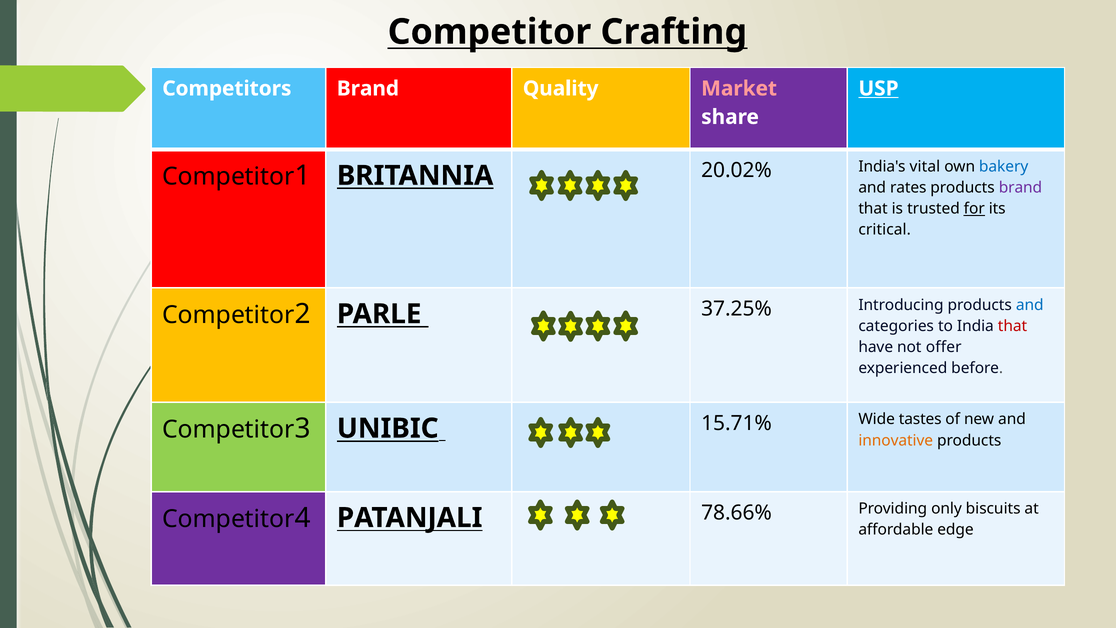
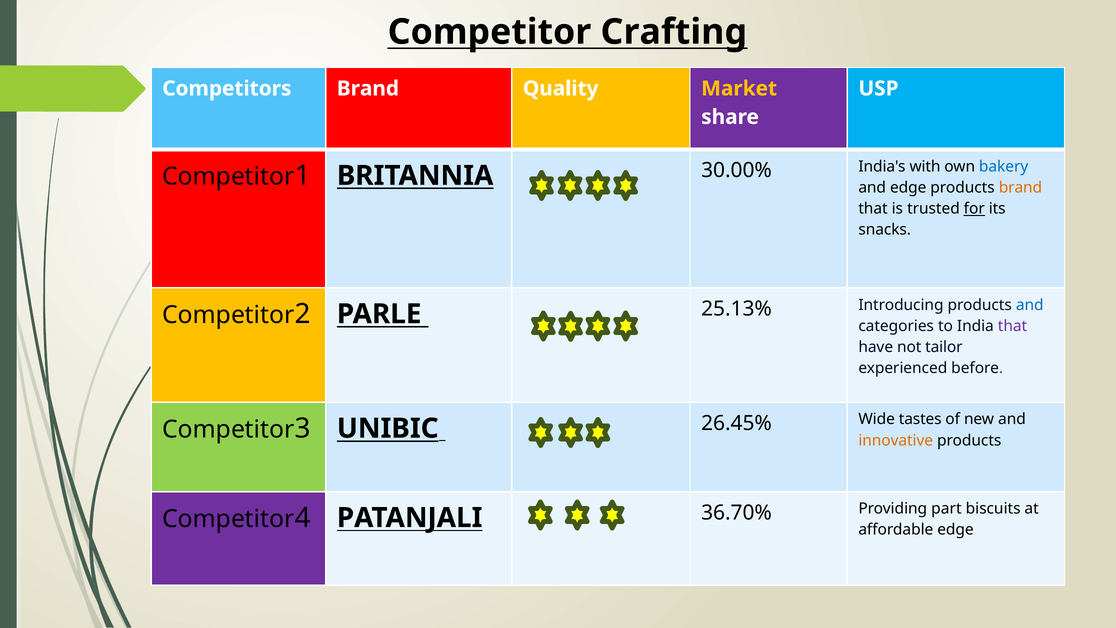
Market colour: pink -> yellow (739, 89)
USP underline: present -> none (878, 89)
20.02%: 20.02% -> 30.00% (736, 170)
vital: vital -> with (925, 166)
and rates: rates -> edge (908, 188)
brand colour: purple -> orange (1020, 188)
critical: critical -> snacks (885, 230)
37.25%: 37.25% -> 25.13% (736, 309)
that colour: red -> purple (1013, 326)
offer: offer -> tailor (944, 347)
15.71%: 15.71% -> 26.45% (736, 423)
78.66%: 78.66% -> 36.70% (736, 513)
only: only -> part (946, 509)
